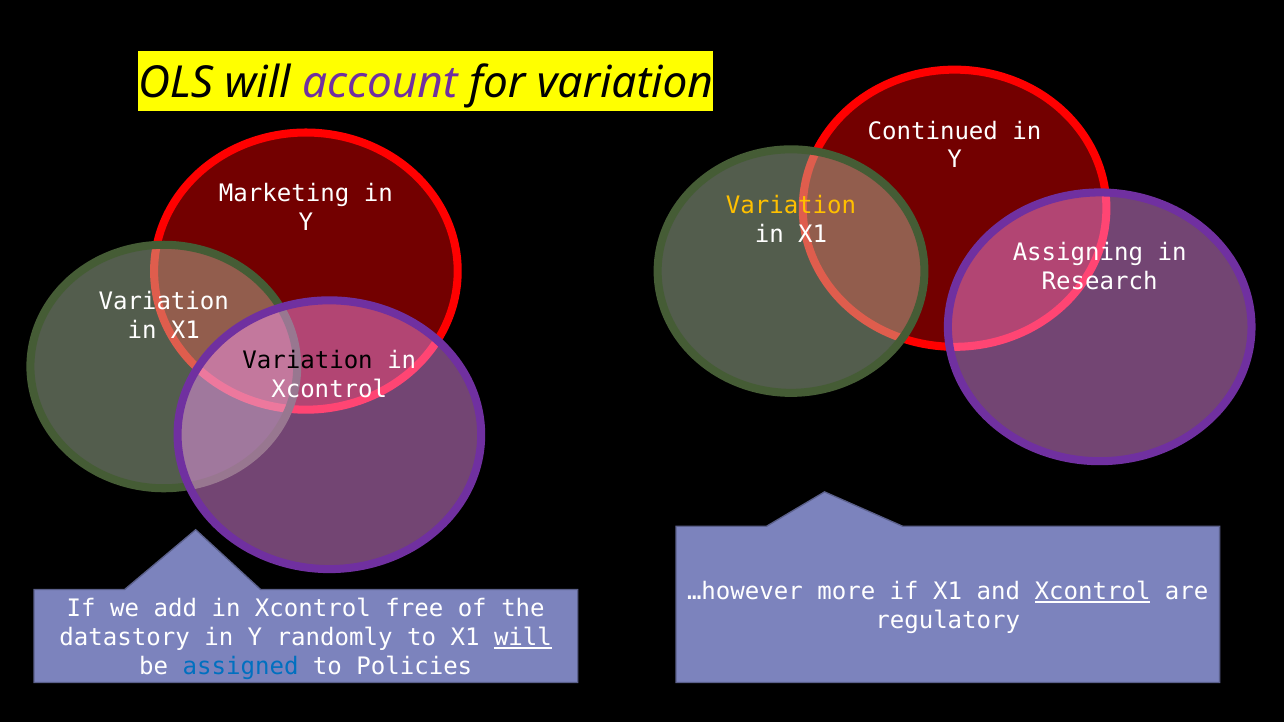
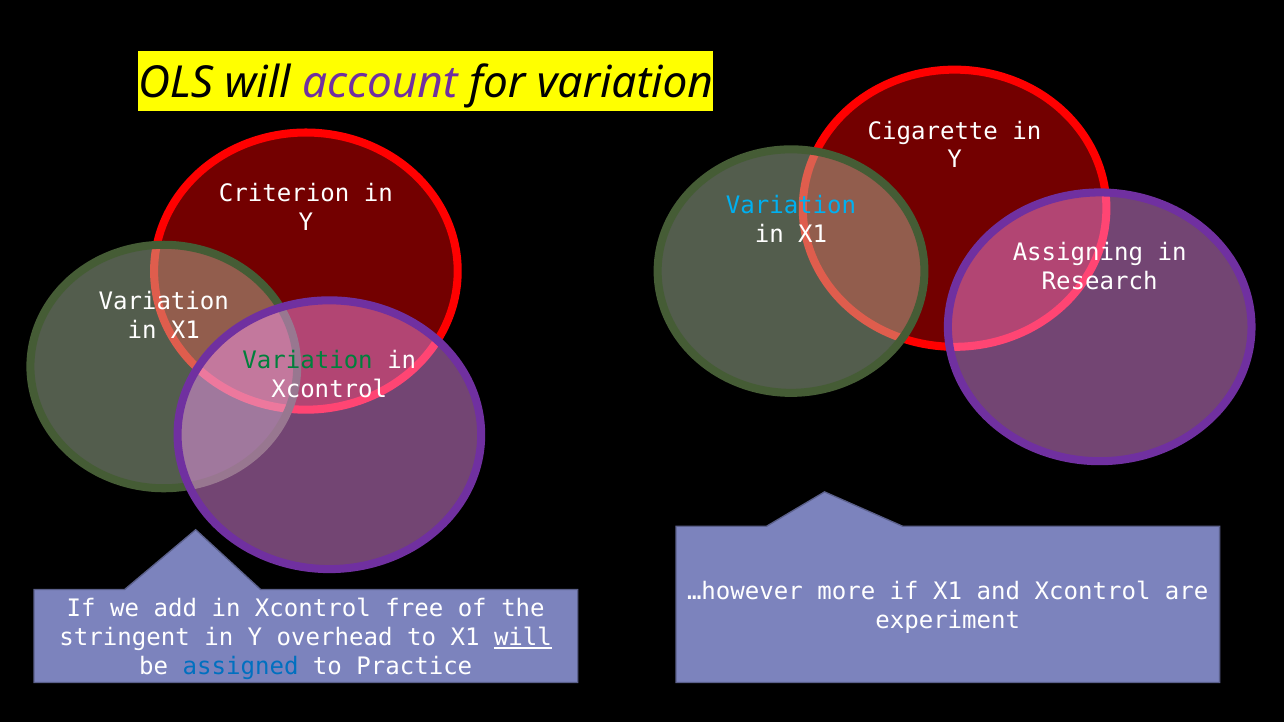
Continued: Continued -> Cigarette (933, 131)
Marketing: Marketing -> Criterion (284, 194)
Variation colour: yellow -> light blue (791, 206)
Variation colour: black -> green (308, 361)
Xcontrol underline: present -> none (1093, 592)
regulatory: regulatory -> experiment (948, 621)
datastory: datastory -> stringent (125, 638)
randomly: randomly -> overhead (335, 638)
Policies: Policies -> Practice (414, 667)
